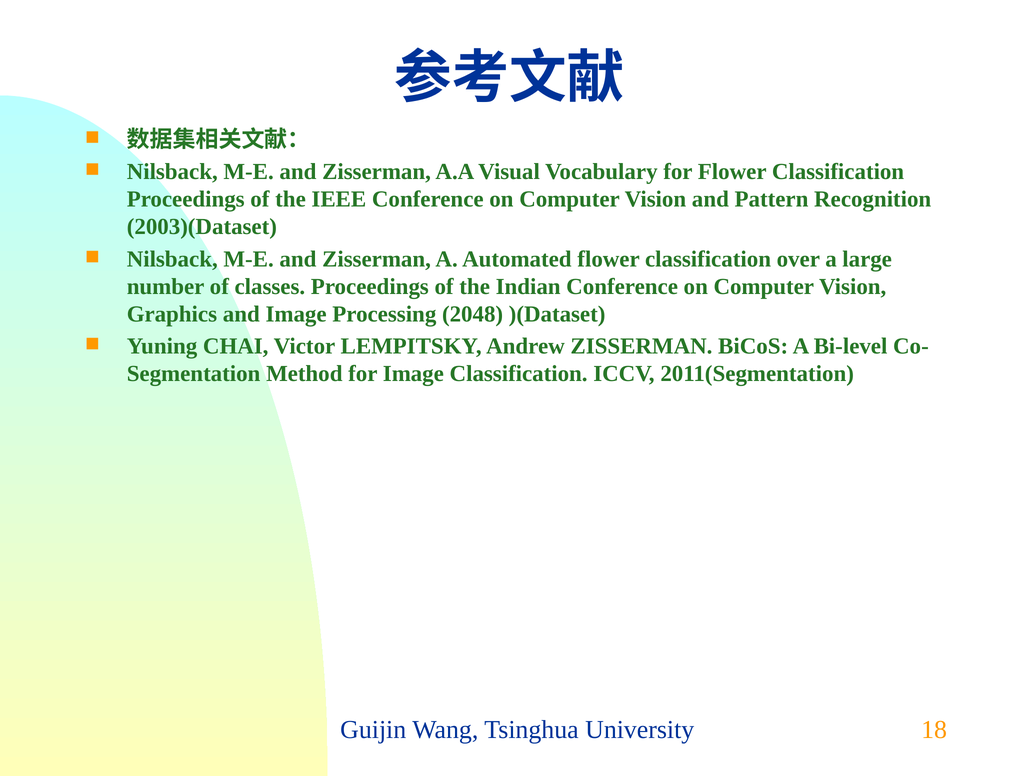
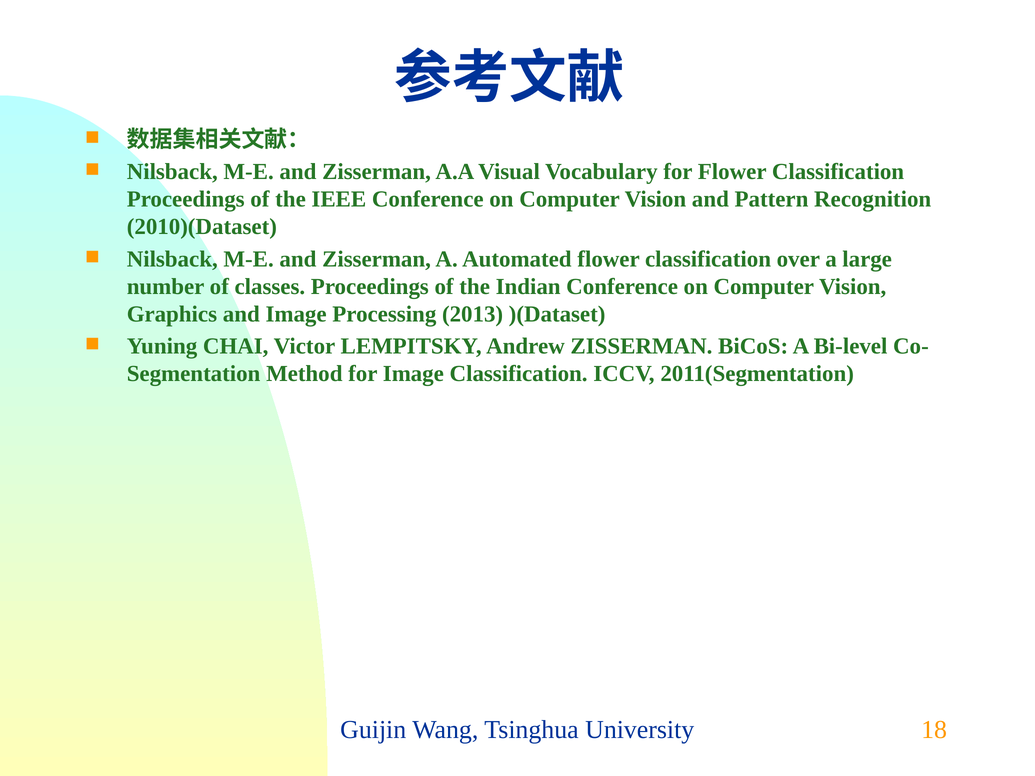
2003)(Dataset: 2003)(Dataset -> 2010)(Dataset (202, 227)
2048: 2048 -> 2013 (473, 314)
